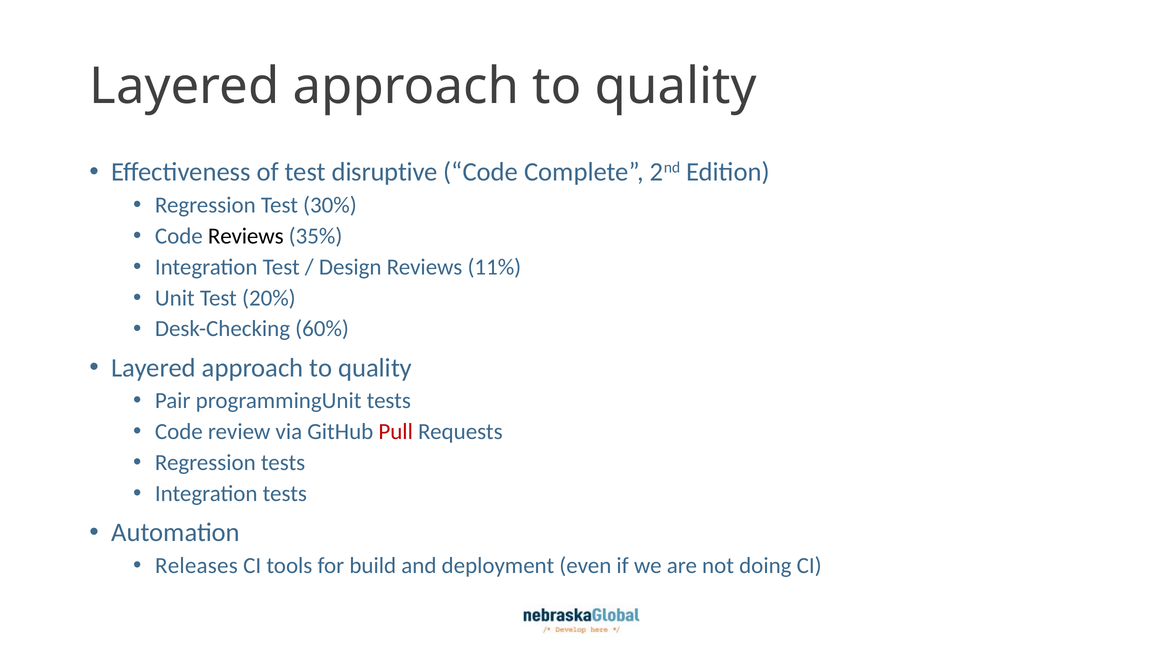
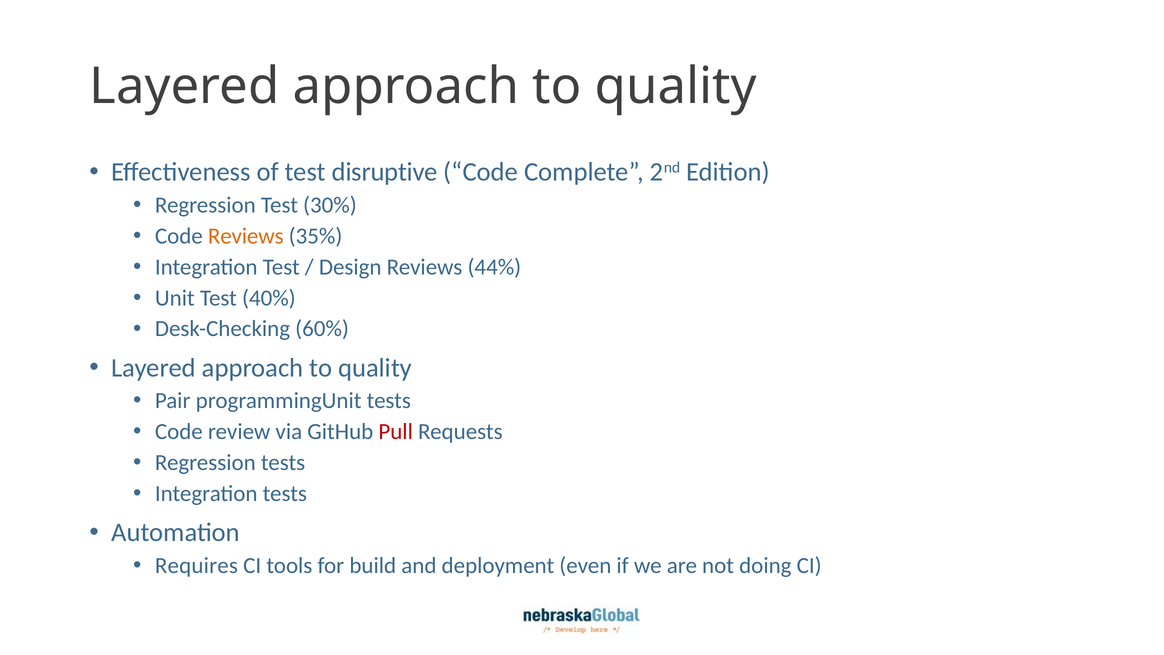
Reviews colour: black -> orange (246, 236)
11%: 11% -> 44% (494, 267)
20%: 20% -> 40% (269, 298)
Releases: Releases -> Requires (196, 565)
